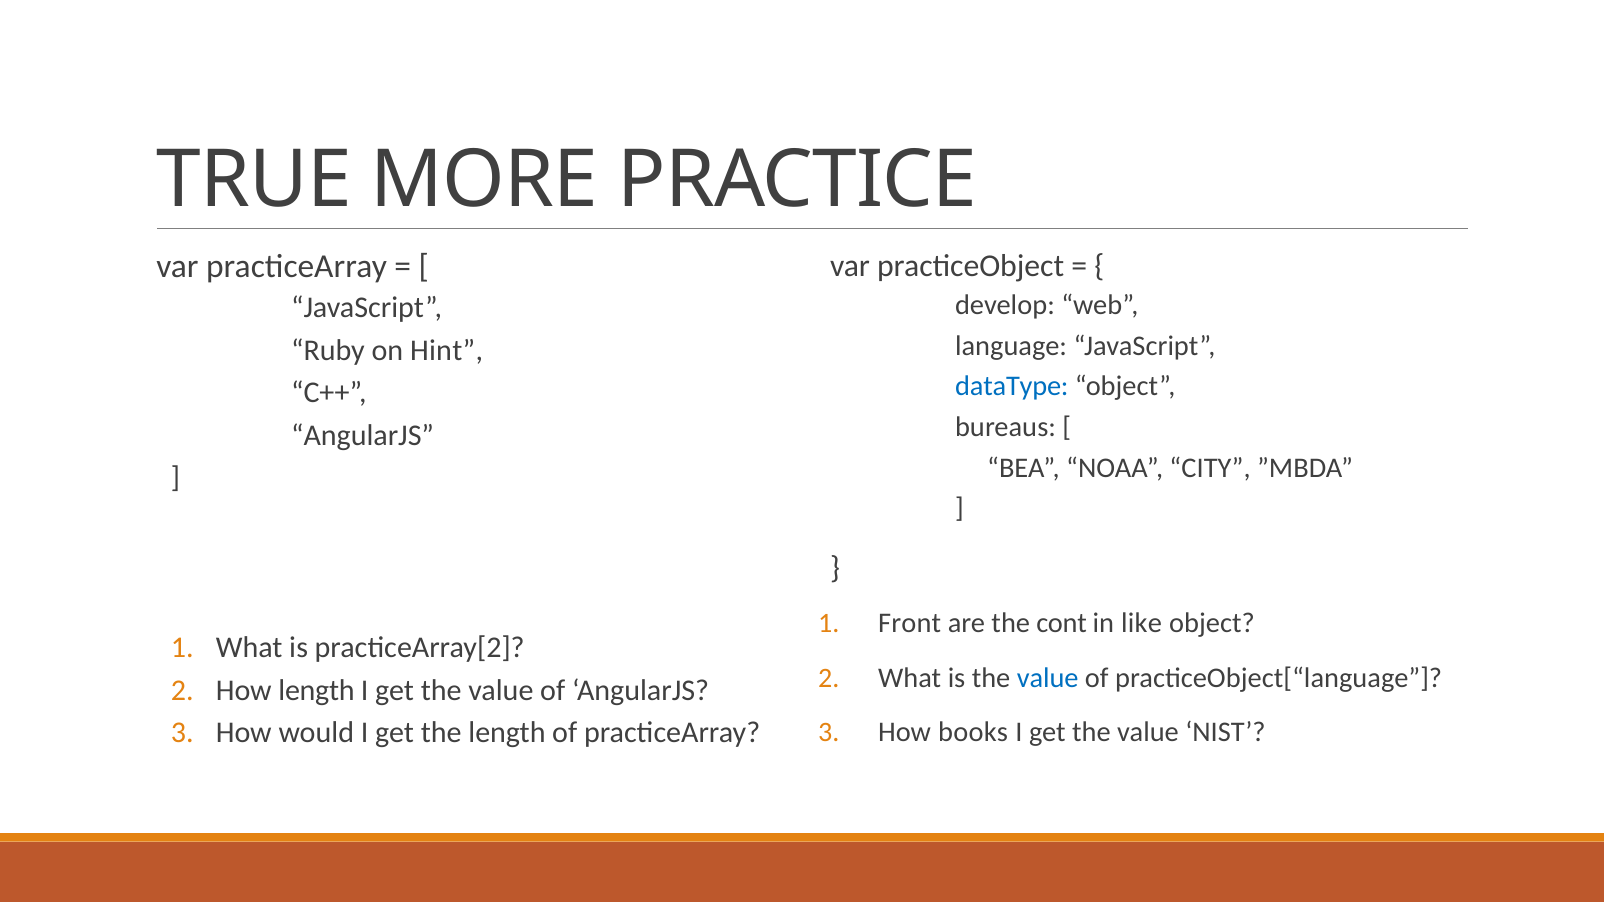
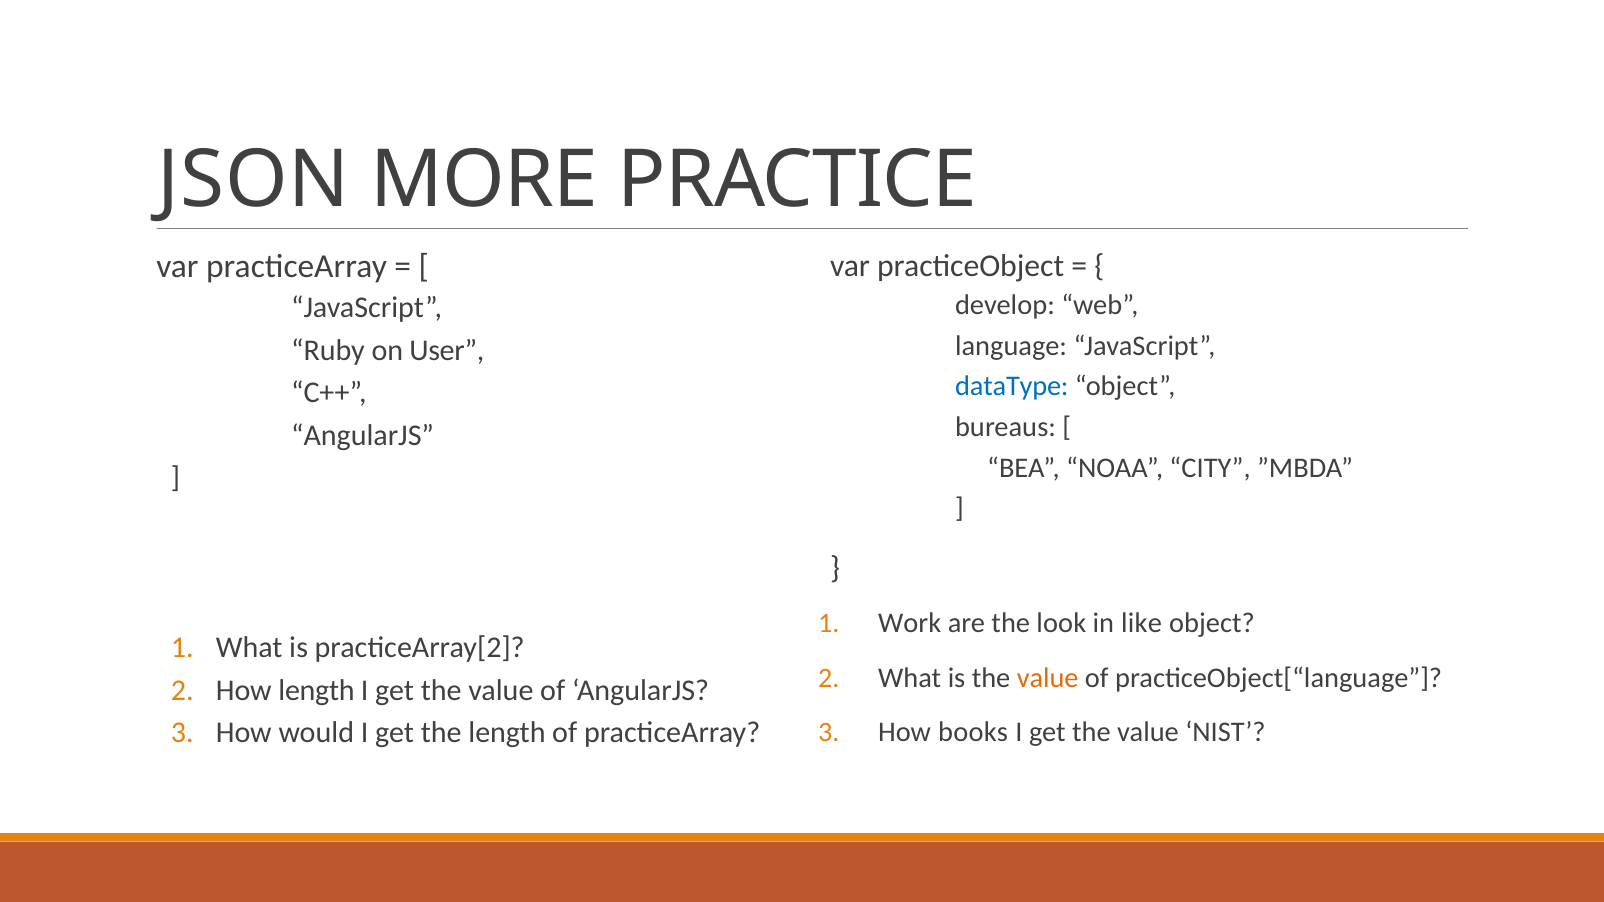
TRUE: TRUE -> JSON (254, 180)
Hint: Hint -> User (447, 350)
Front: Front -> Work (910, 624)
cont: cont -> look (1061, 624)
value colour: blue -> orange (1048, 678)
